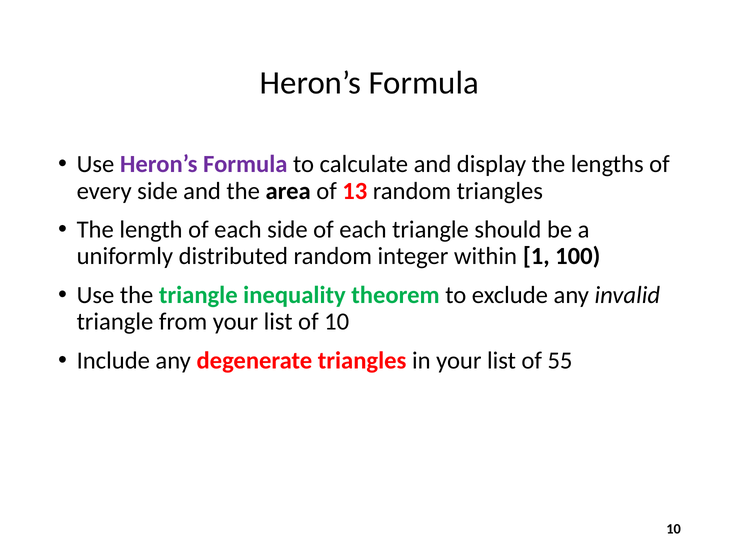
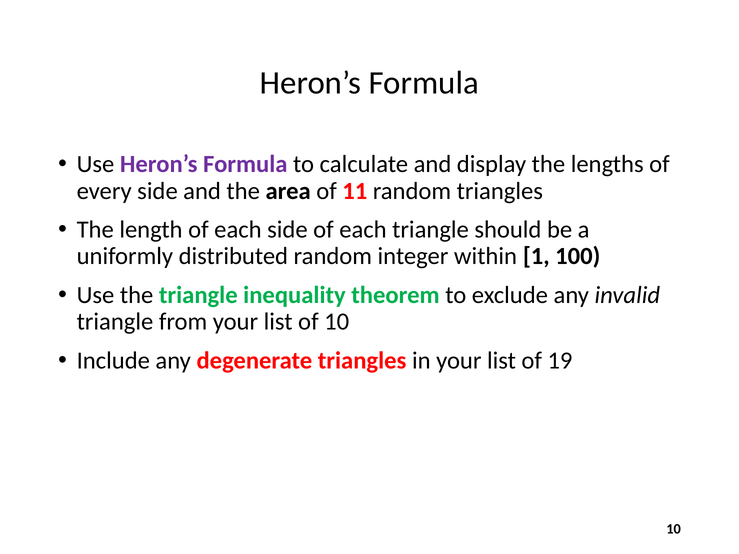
13: 13 -> 11 (355, 191)
55: 55 -> 19 (560, 361)
